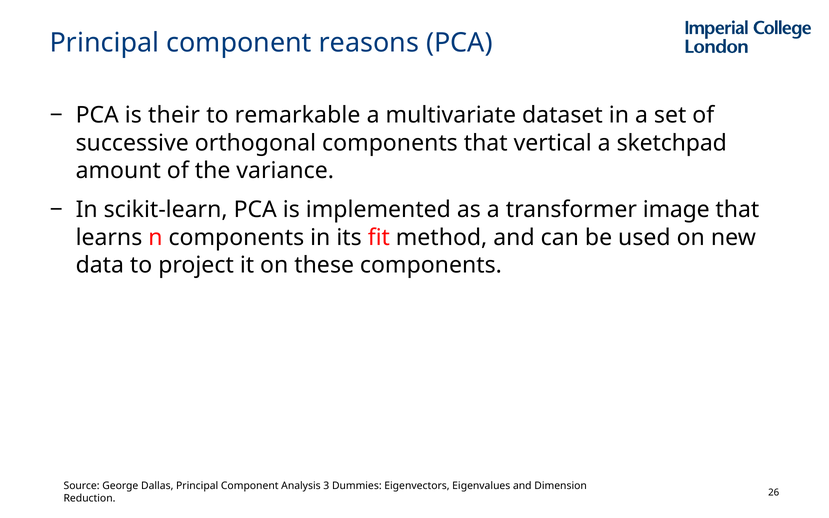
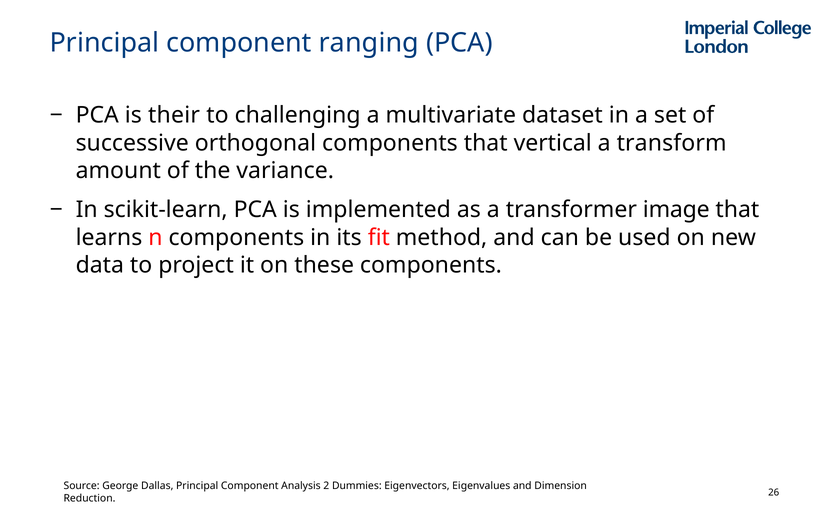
reasons: reasons -> ranging (369, 43)
remarkable: remarkable -> challenging (298, 115)
sketchpad: sketchpad -> transform (672, 143)
3: 3 -> 2 (326, 486)
